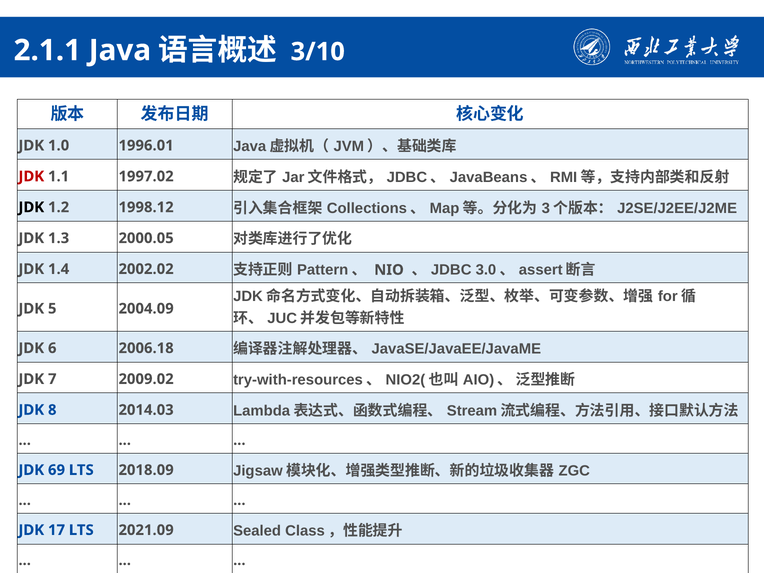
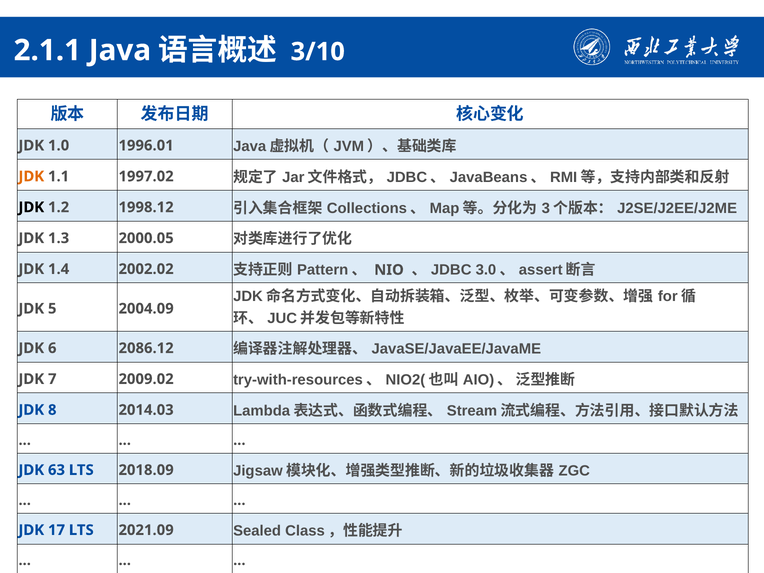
JDK colour: red -> orange (31, 176)
2006.18: 2006.18 -> 2086.12 (146, 348)
69: 69 -> 63 (57, 470)
